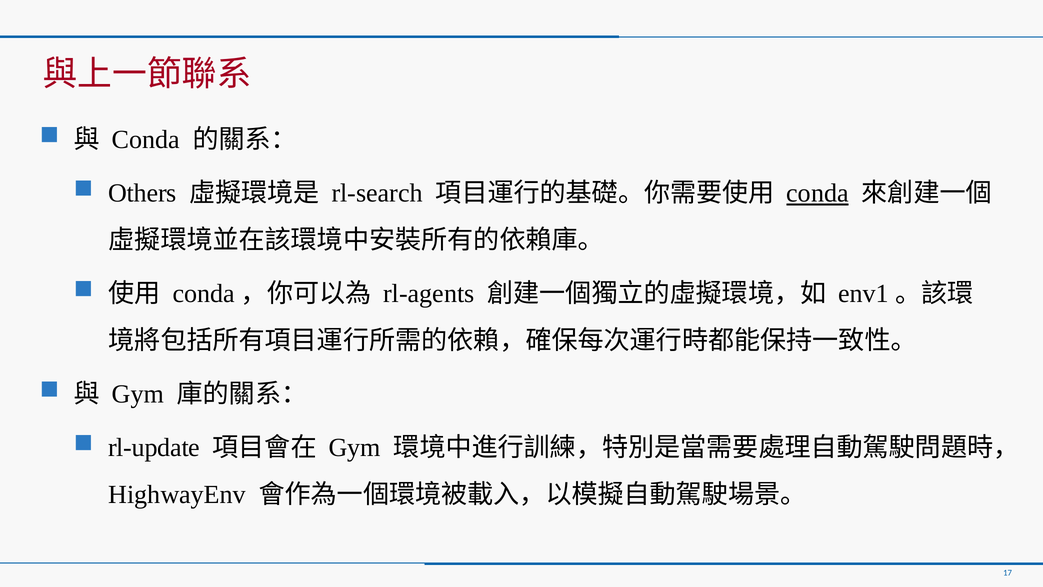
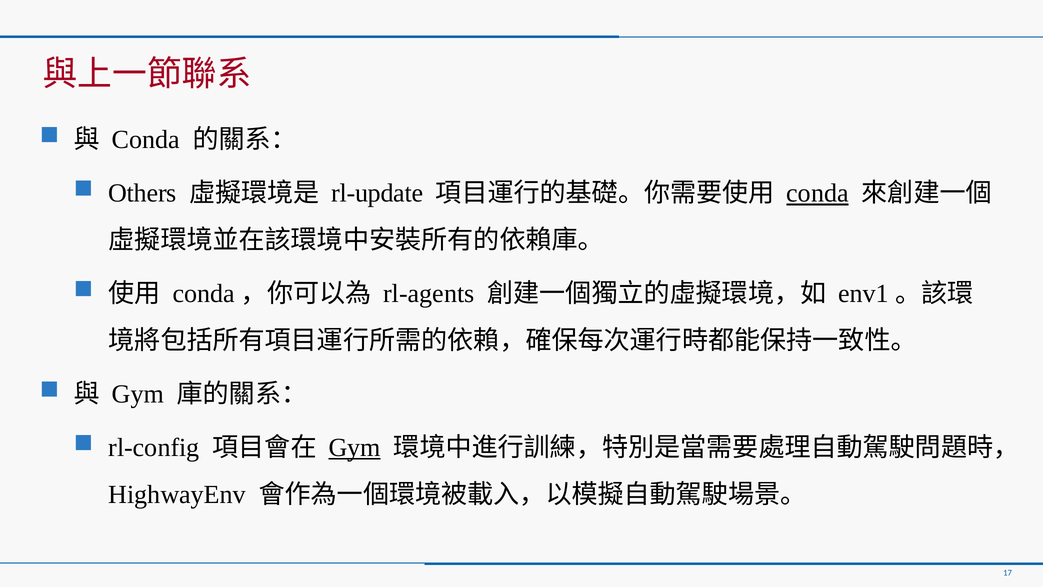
rl-search: rl-search -> rl-update (377, 193)
rl-update: rl-update -> rl-config (154, 447)
Gym underline: none -> present (355, 447)
